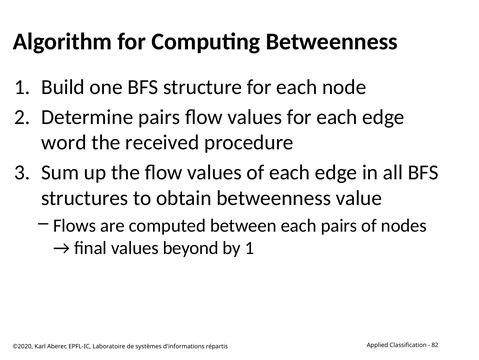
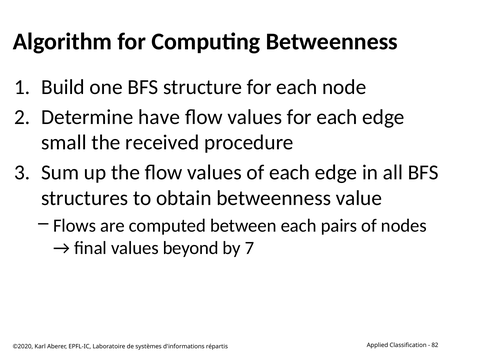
Determine pairs: pairs -> have (159, 117)
word: word -> small (64, 142)
by 1: 1 -> 7 (249, 248)
